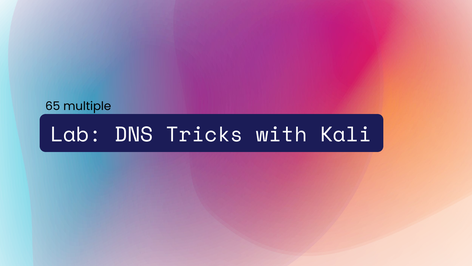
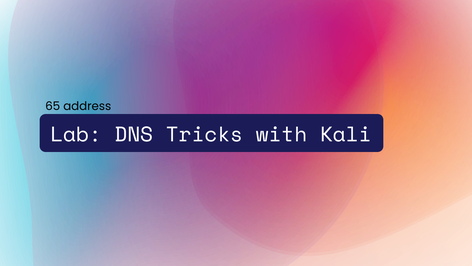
multiple: multiple -> address (87, 106)
